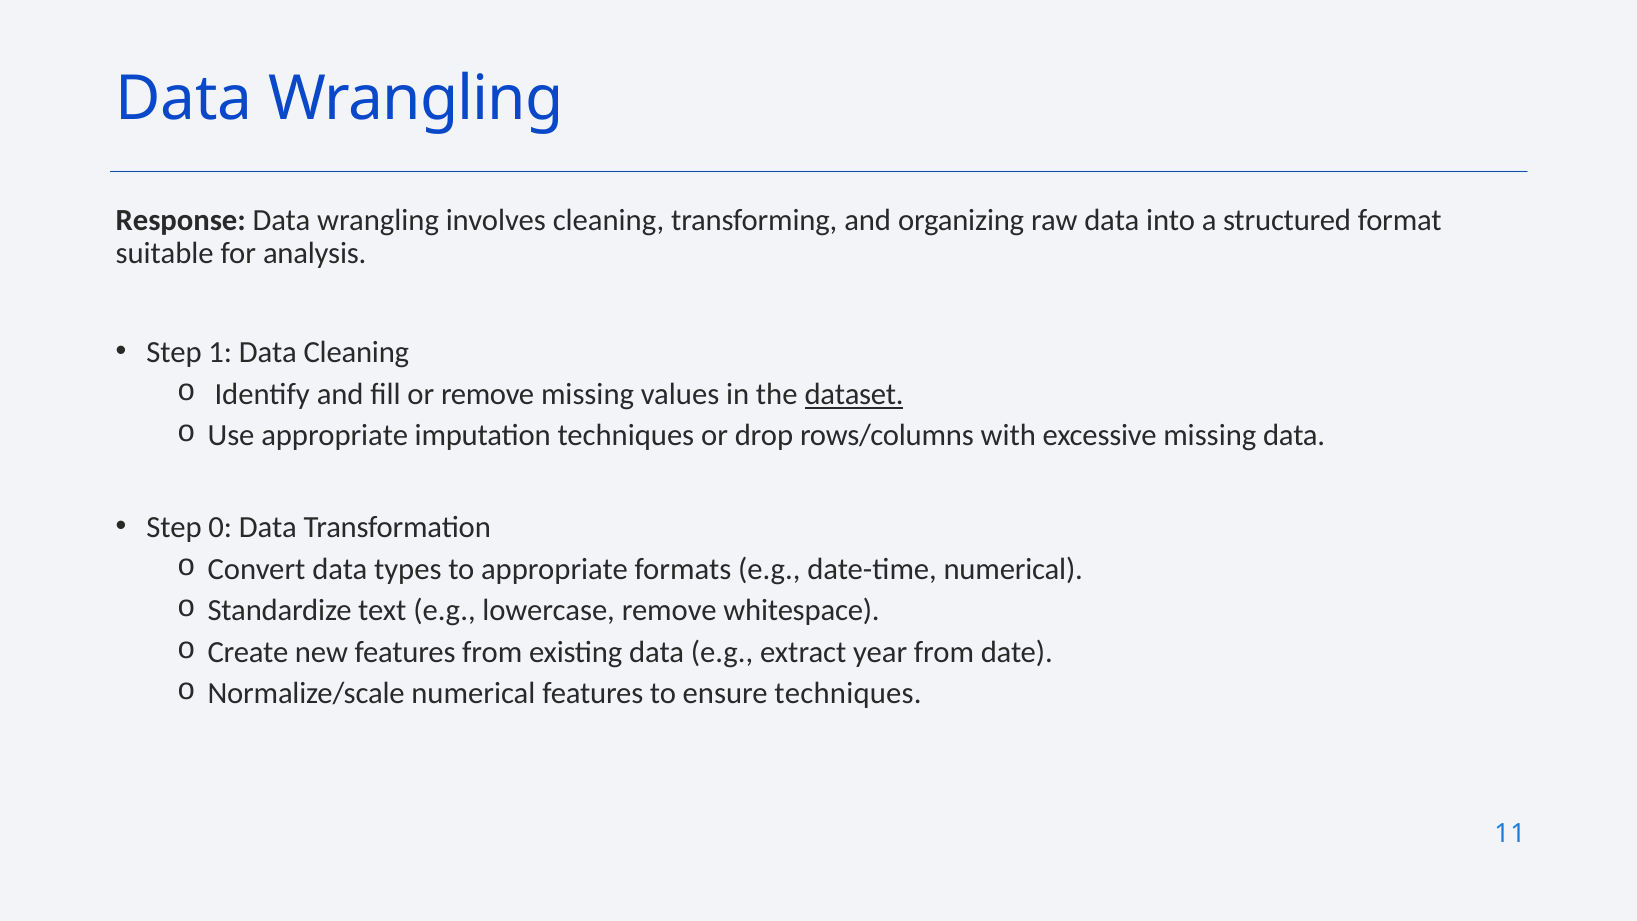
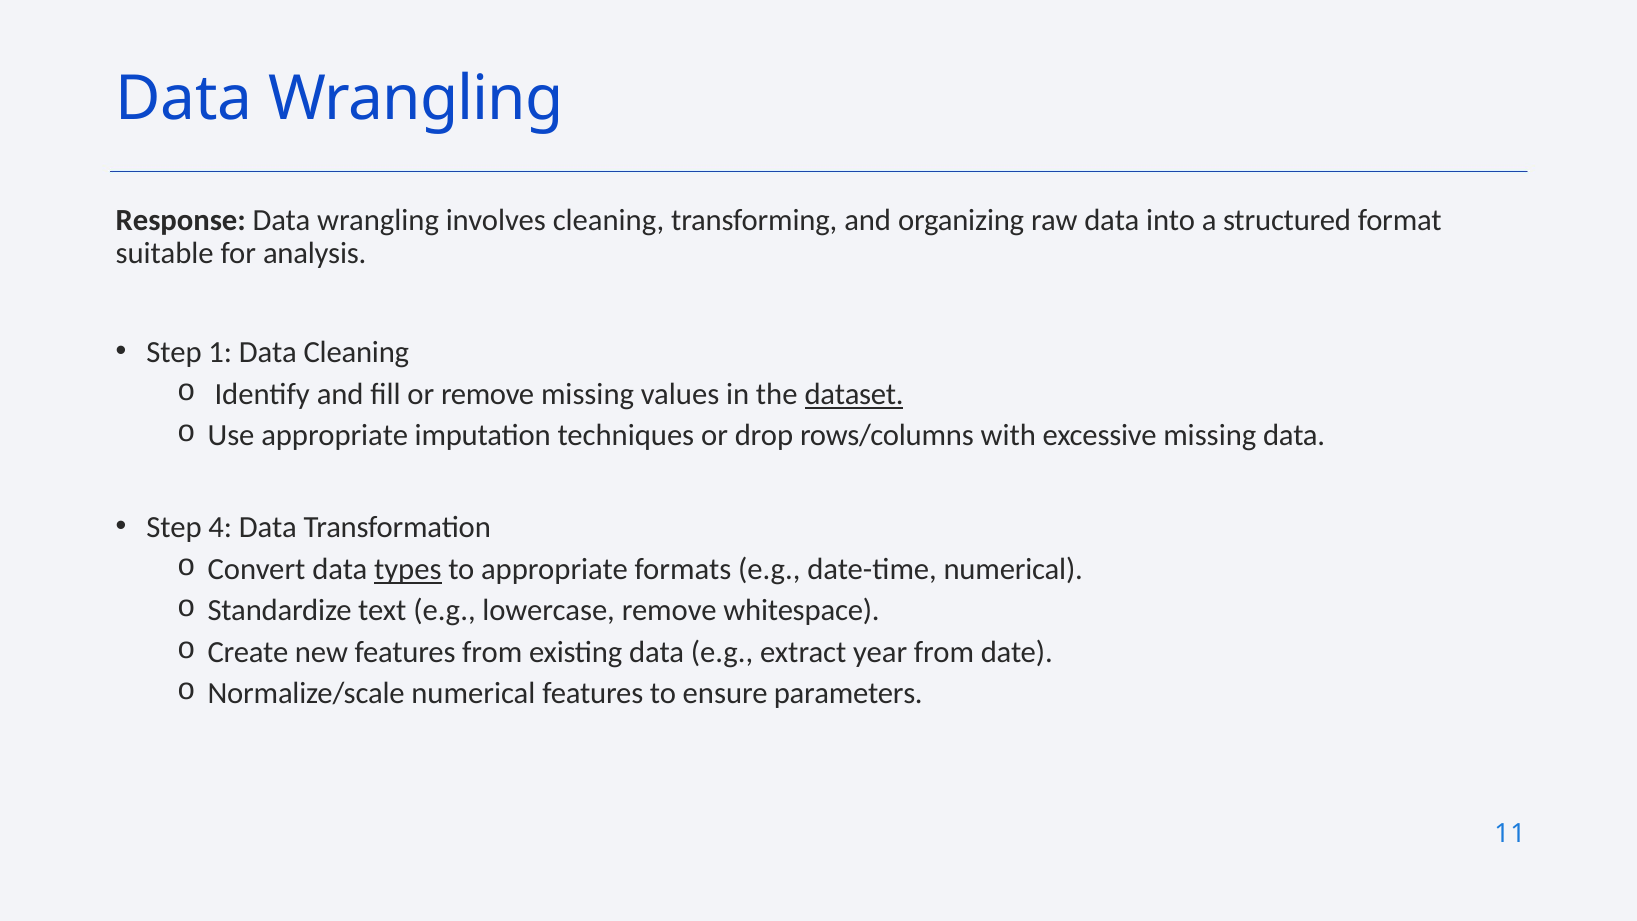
0: 0 -> 4 (220, 527)
types underline: none -> present (408, 569)
ensure techniques: techniques -> parameters (848, 694)
